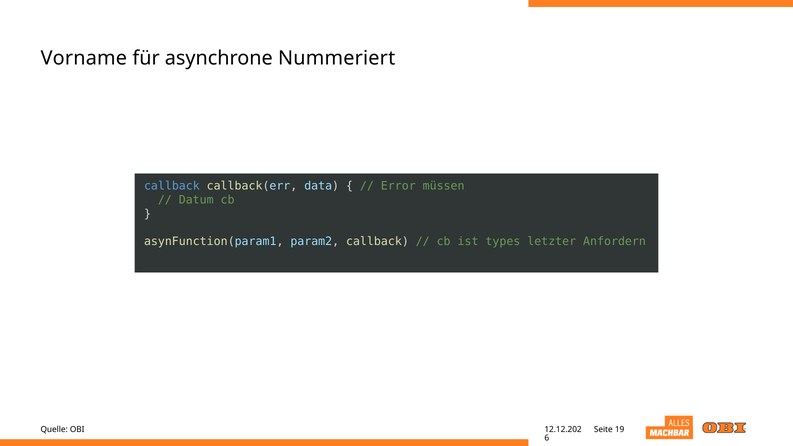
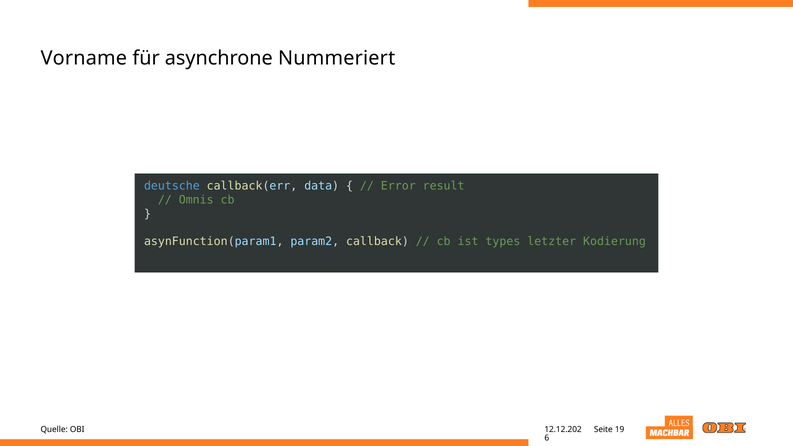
callback: callback -> deutsche (172, 186)
müssen: müssen -> result (444, 186)
Datum: Datum -> Omnis (196, 200)
Anfordern: Anfordern -> Kodierung (615, 242)
